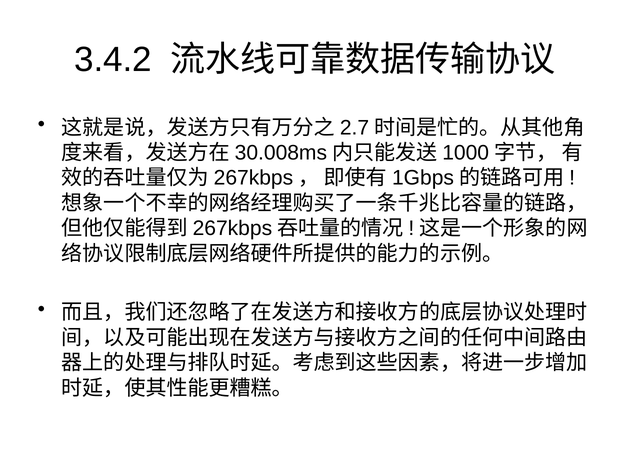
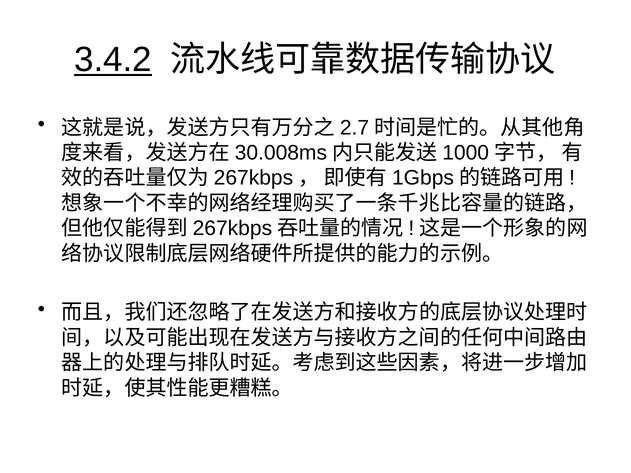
3.4.2 underline: none -> present (113, 60)
